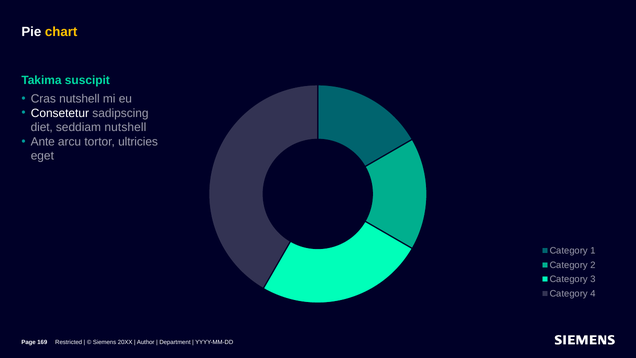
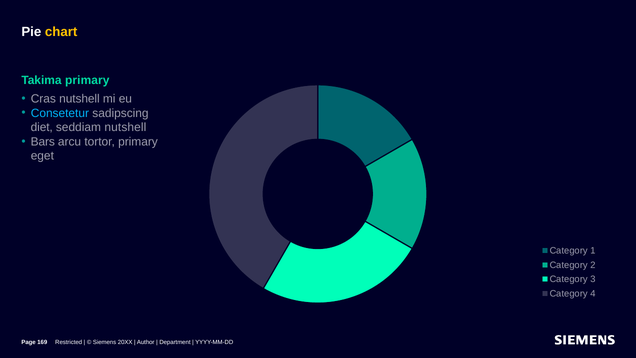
Takima suscipit: suscipit -> primary (87, 80)
Consetetur colour: white -> light blue (60, 113)
Ante: Ante -> Bars (43, 142)
tortor ultricies: ultricies -> primary (138, 142)
